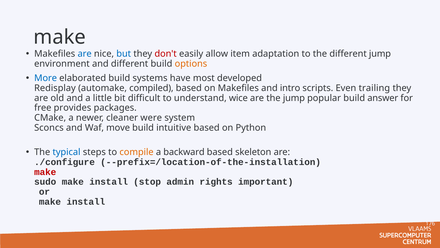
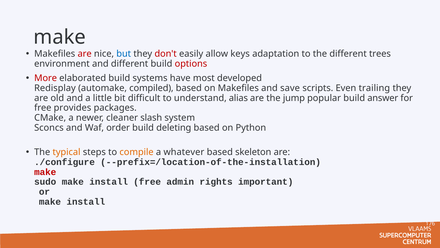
are colour: blue -> red (85, 54)
item: item -> keys (240, 54)
different jump: jump -> trees (380, 54)
options colour: orange -> red (191, 64)
More colour: blue -> red (46, 78)
intro: intro -> save (290, 88)
wice: wice -> alias (238, 98)
were: were -> slash (151, 118)
move: move -> order (118, 128)
intuitive: intuitive -> deleting (174, 128)
typical colour: blue -> orange (67, 152)
backward: backward -> whatever (184, 152)
install stop: stop -> free (147, 182)
